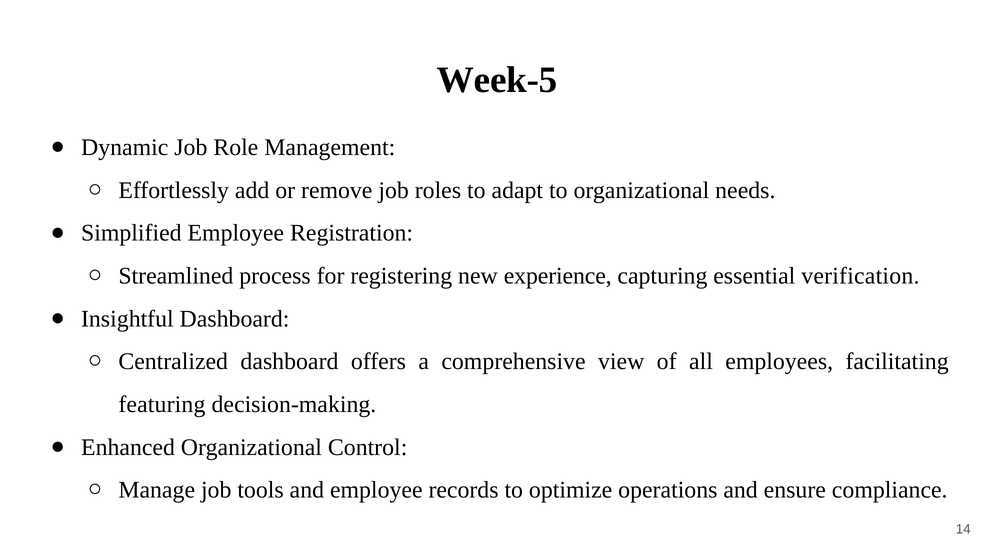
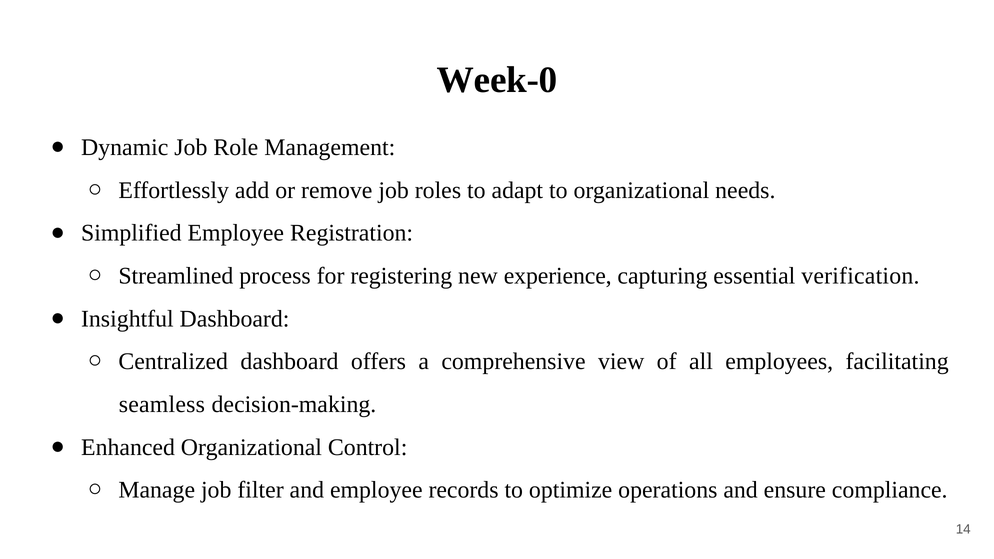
Week-5: Week-5 -> Week-0 (497, 80)
featuring: featuring -> seamless (162, 404)
tools: tools -> filter (261, 490)
